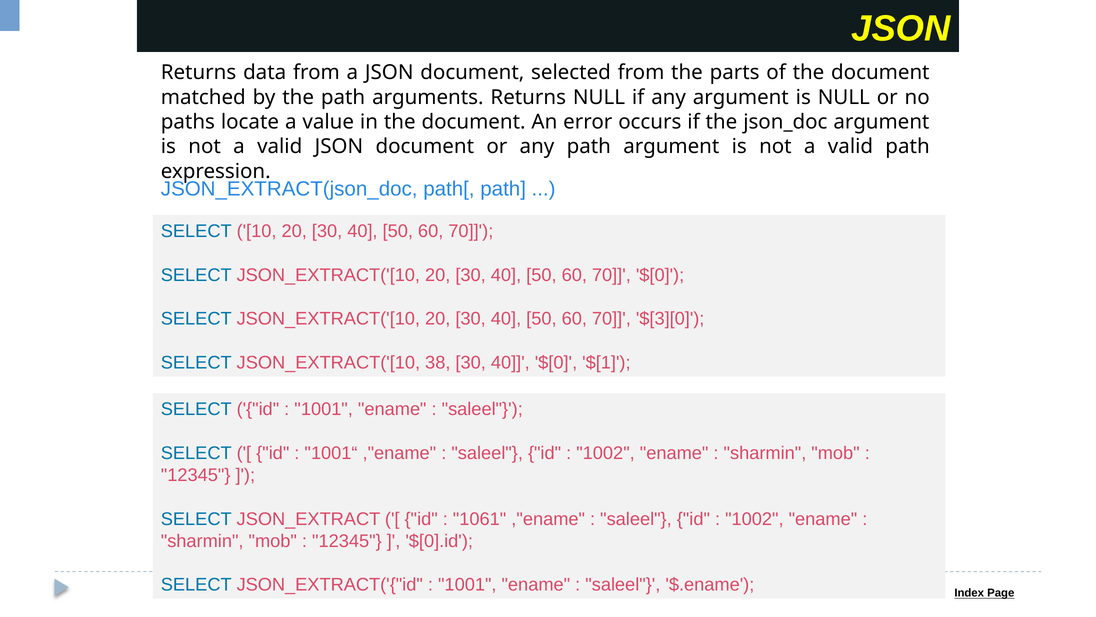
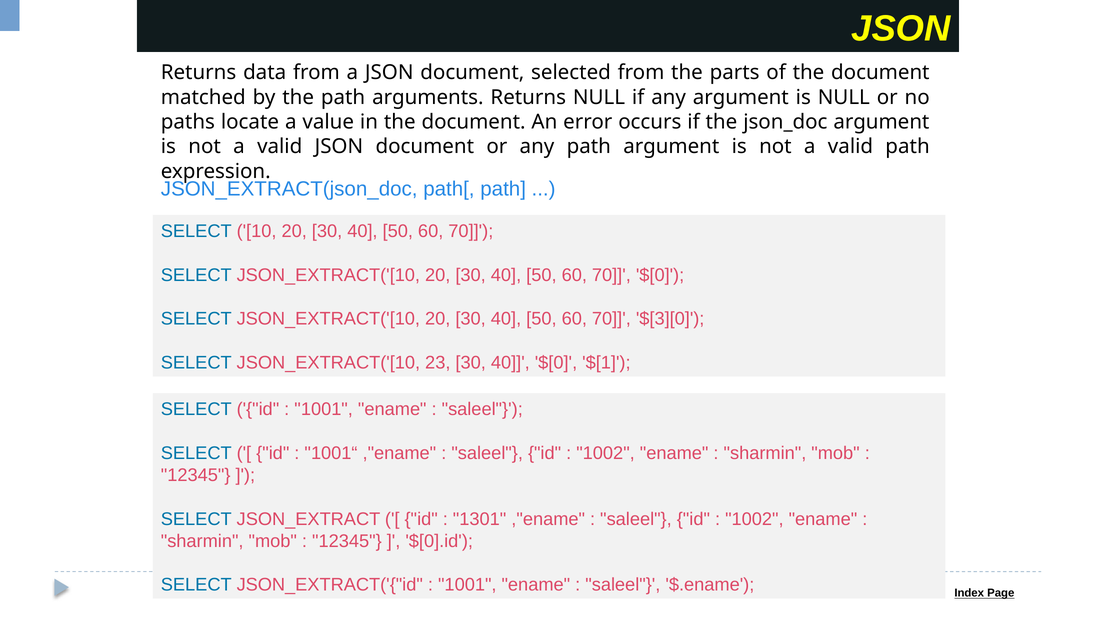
38: 38 -> 23 (438, 362)
1061: 1061 -> 1301 (480, 519)
